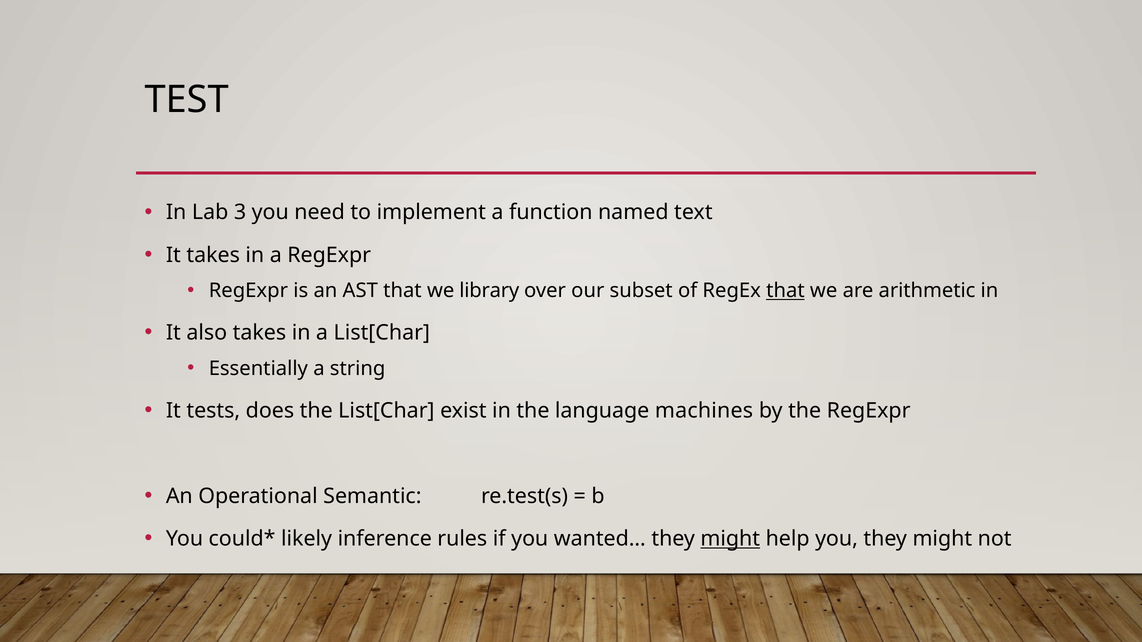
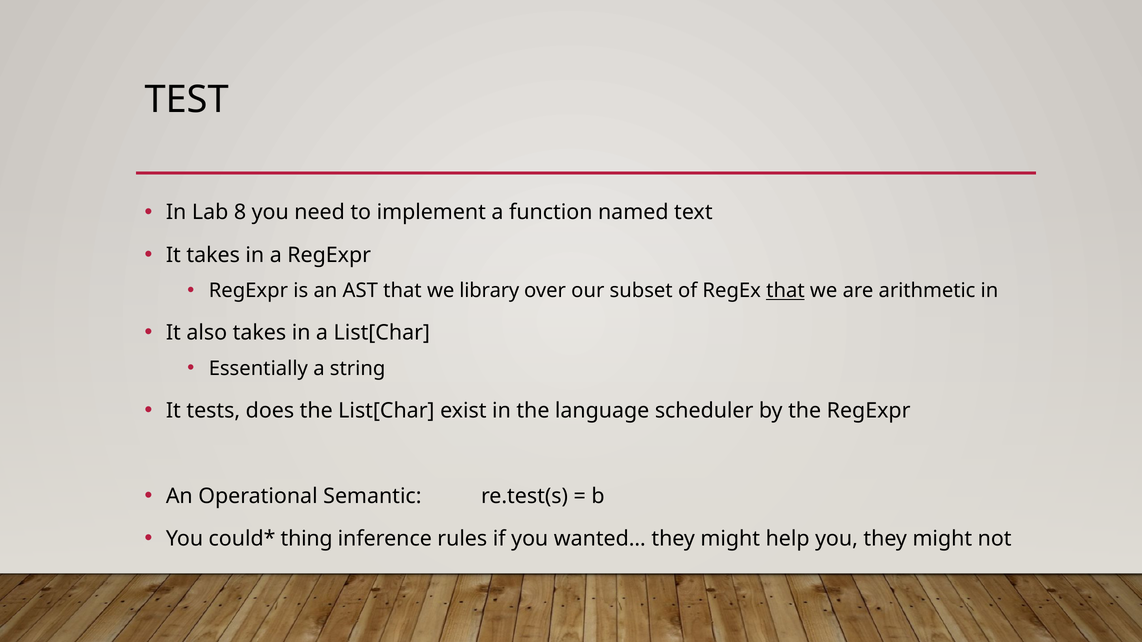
3: 3 -> 8 (240, 213)
machines: machines -> scheduler (704, 411)
likely: likely -> thing (307, 539)
might underline: present -> none (730, 539)
